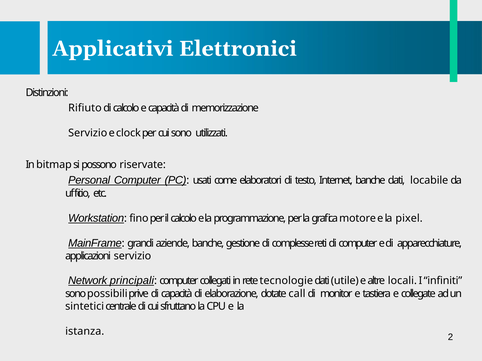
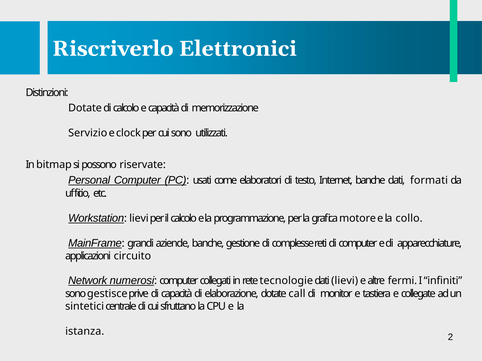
Applicativi: Applicativi -> Riscriverlo (113, 49)
Rifiuto: Rifiuto -> Dotate (85, 108)
locabile: locabile -> formati (429, 181)
fino: fino -> lievi (139, 218)
pixel: pixel -> collo (409, 218)
applicazioni servizio: servizio -> circuito (132, 256)
principali: principali -> numerosi (132, 281)
dati utile: utile -> lievi (345, 281)
locali: locali -> fermi (402, 281)
possibili: possibili -> gestisce (107, 294)
